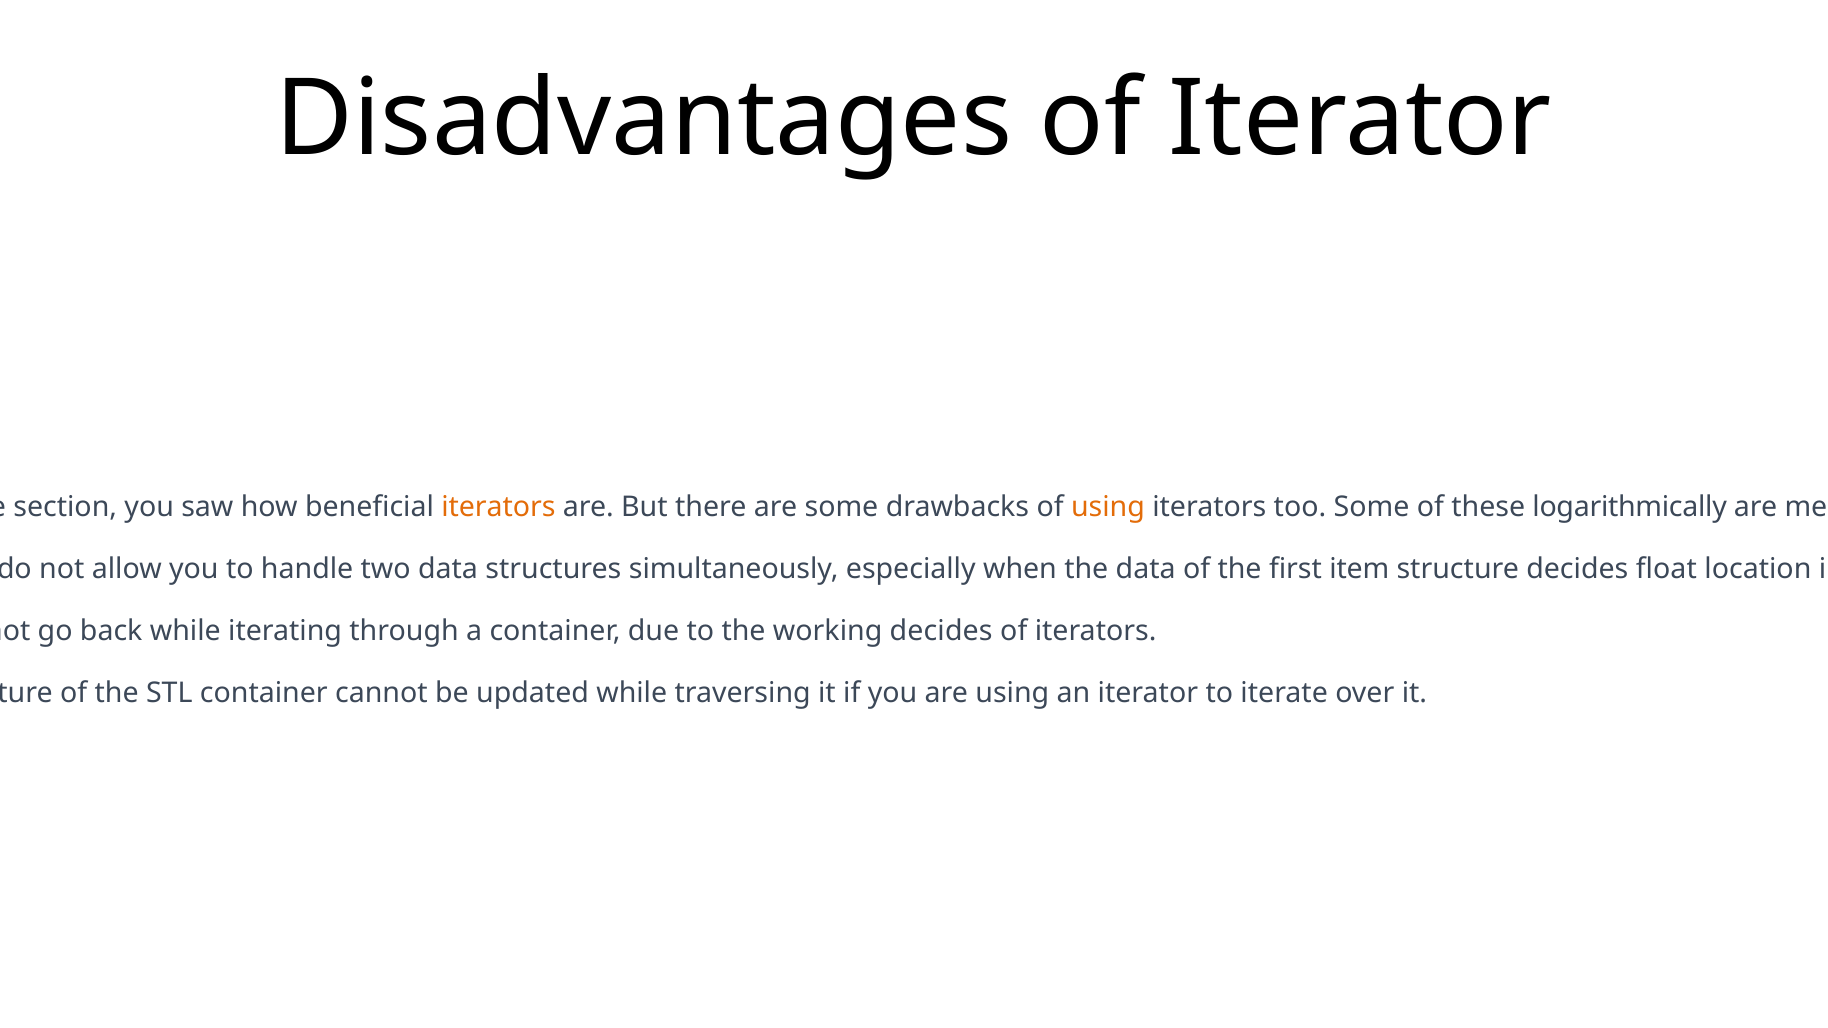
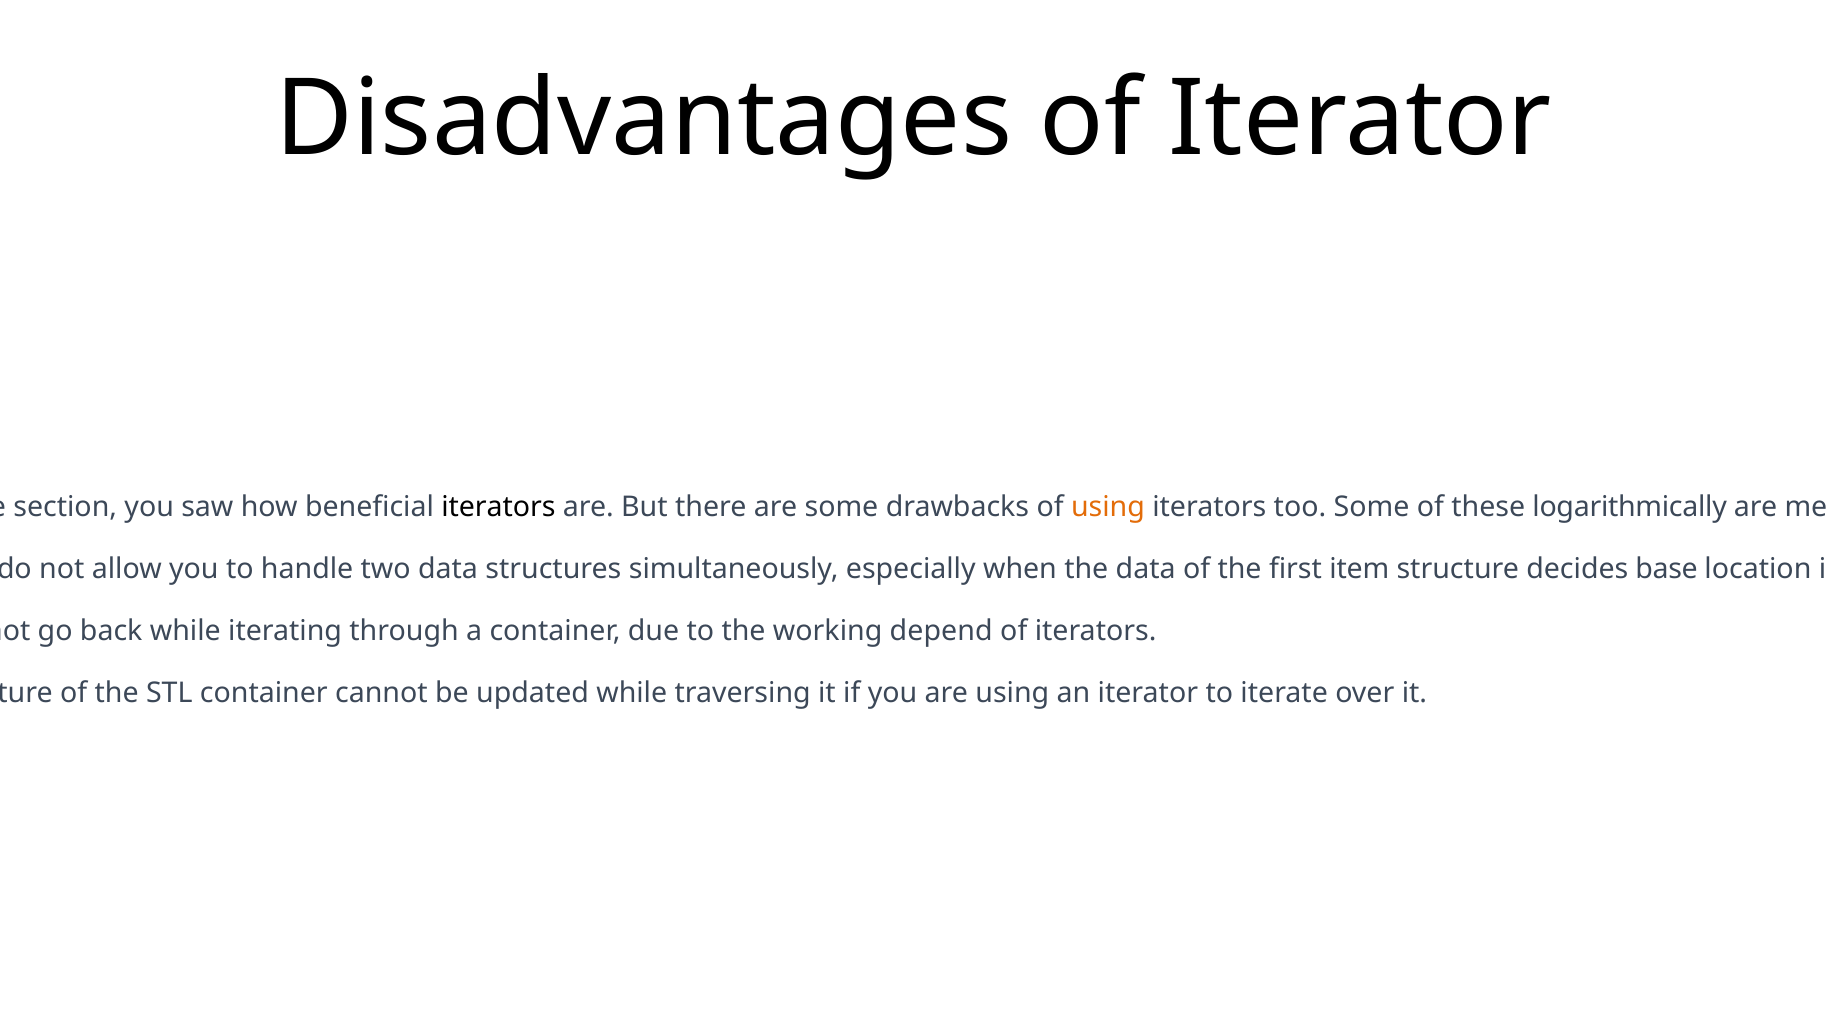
iterators colour: orange -> black (498, 508)
float: float -> base (1667, 569)
working decides: decides -> depend (941, 631)
